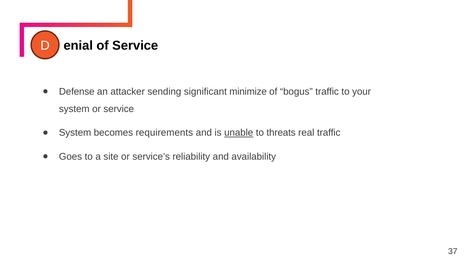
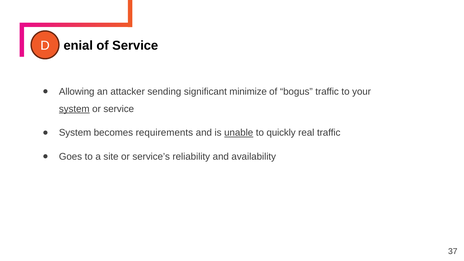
Defense: Defense -> Allowing (77, 92)
system underline: none -> present (74, 109)
threats: threats -> quickly (281, 133)
